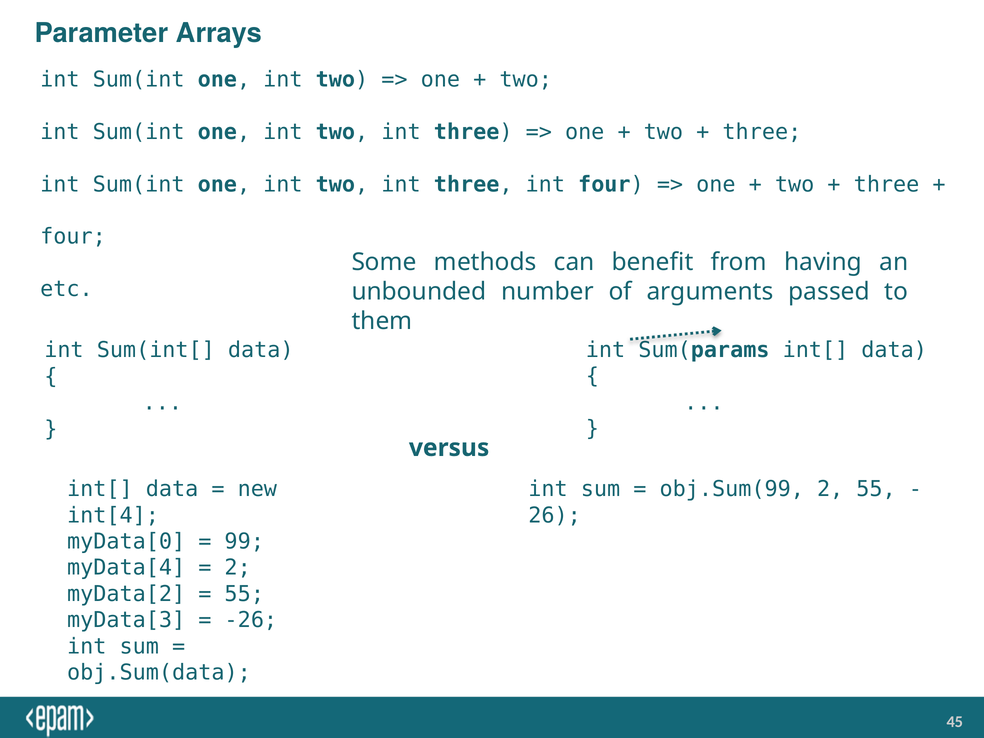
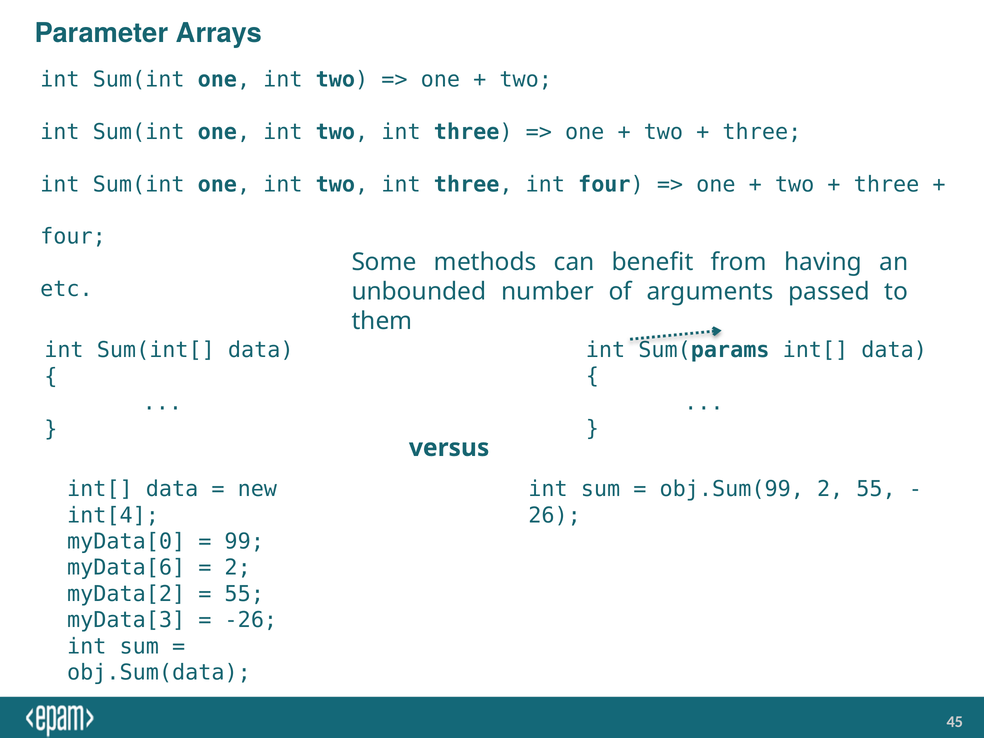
myData[4: myData[4 -> myData[6 (126, 568)
